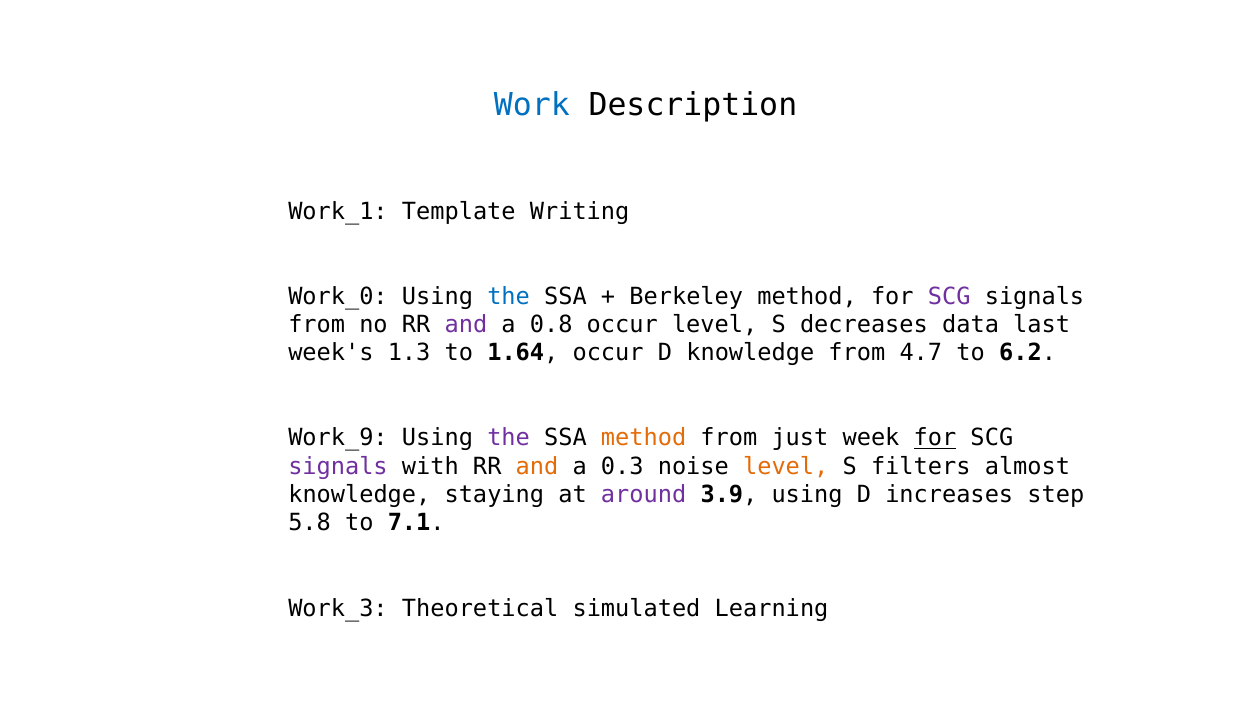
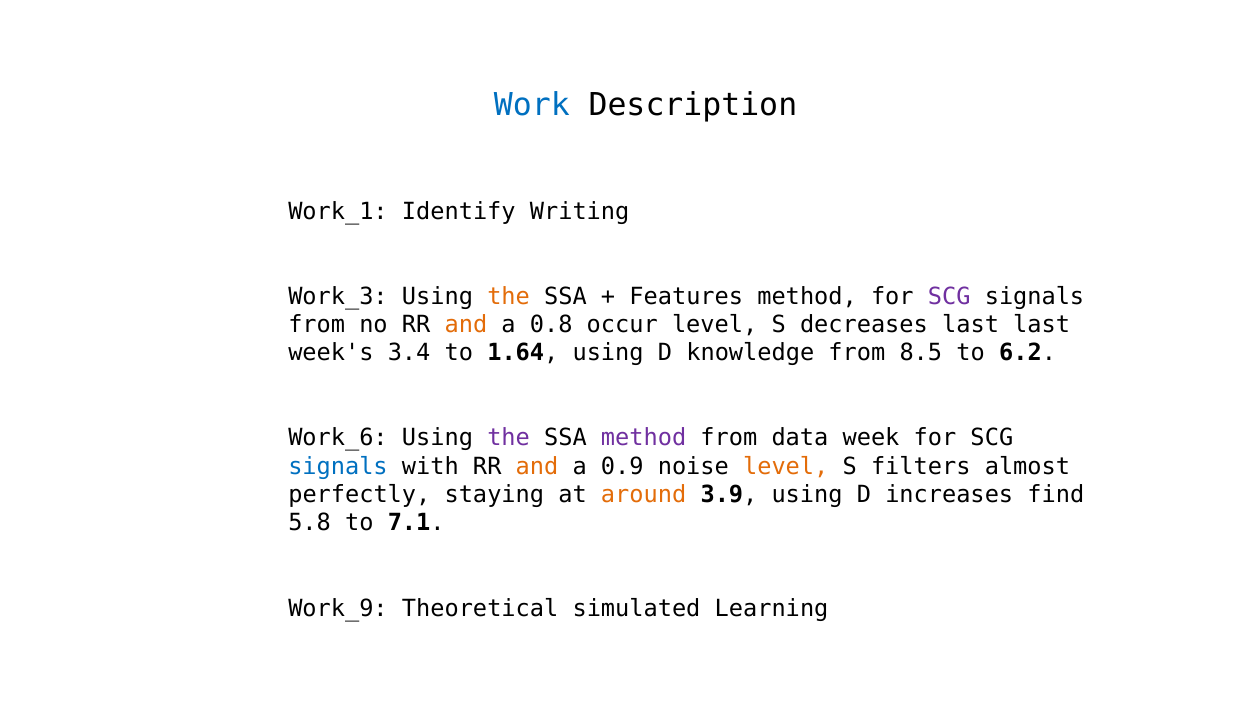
Template: Template -> Identify (459, 211)
Work_0: Work_0 -> Work_3 (338, 296)
the colour: blue -> orange (509, 296)
Berkeley: Berkeley -> Features (686, 296)
and colour: purple -> orange (466, 325)
decreases data: data -> last (971, 325)
1.3: 1.3 -> 3.4 (409, 353)
1.64 occur: occur -> using (608, 353)
4.7: 4.7 -> 8.5 (921, 353)
Work_9: Work_9 -> Work_6 (338, 438)
method colour: orange -> purple (644, 438)
just: just -> data (800, 438)
for underline: present -> none (935, 438)
signals colour: purple -> blue (338, 466)
0.3: 0.3 -> 0.9 (622, 466)
knowledge: knowledge -> perfectly (359, 495)
around colour: purple -> orange (644, 495)
step: step -> find (1056, 495)
Work_3: Work_3 -> Work_9 (338, 608)
